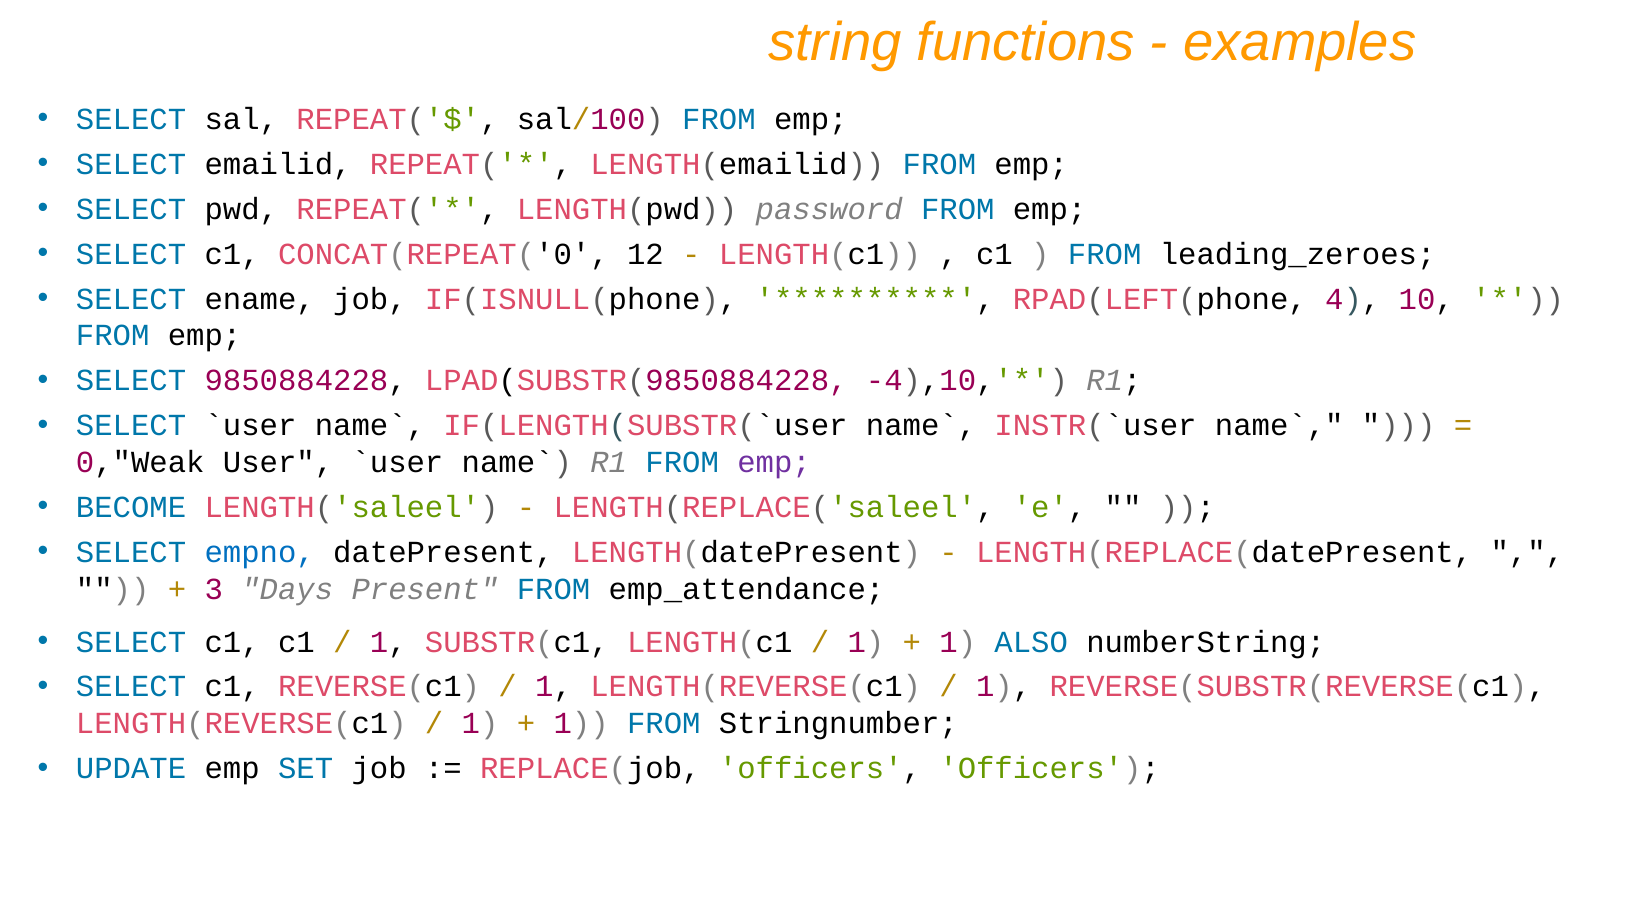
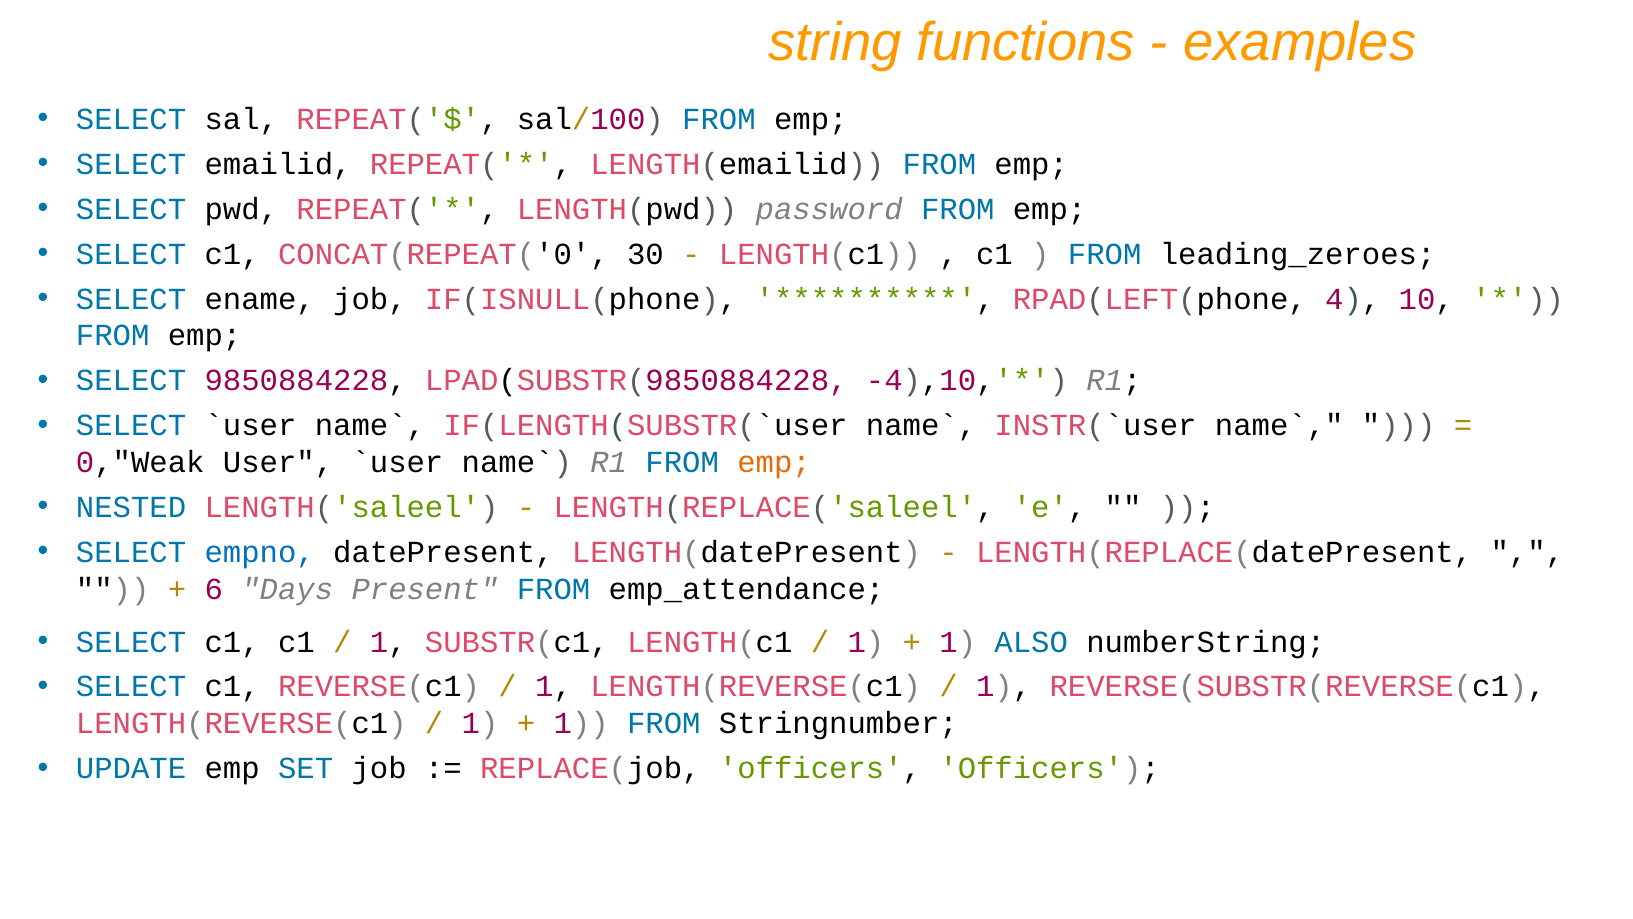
12: 12 -> 30 (645, 254)
emp colour: purple -> orange (774, 462)
BECOME: BECOME -> NESTED (131, 507)
3: 3 -> 6 (214, 589)
